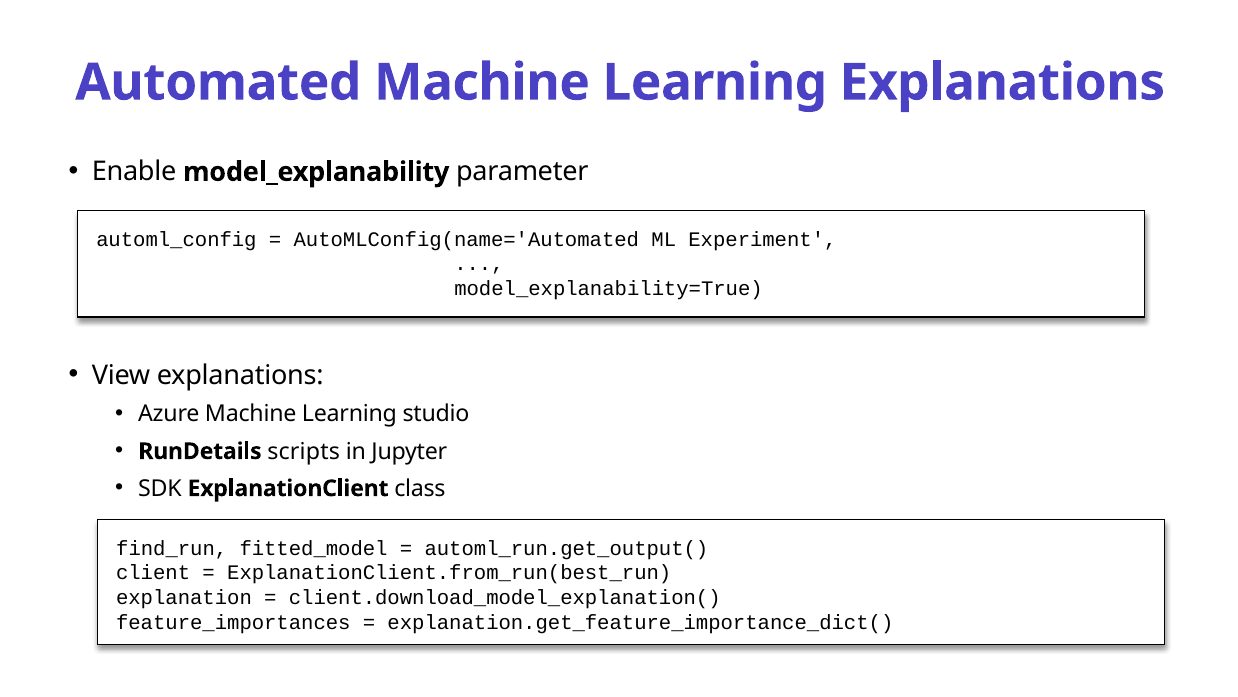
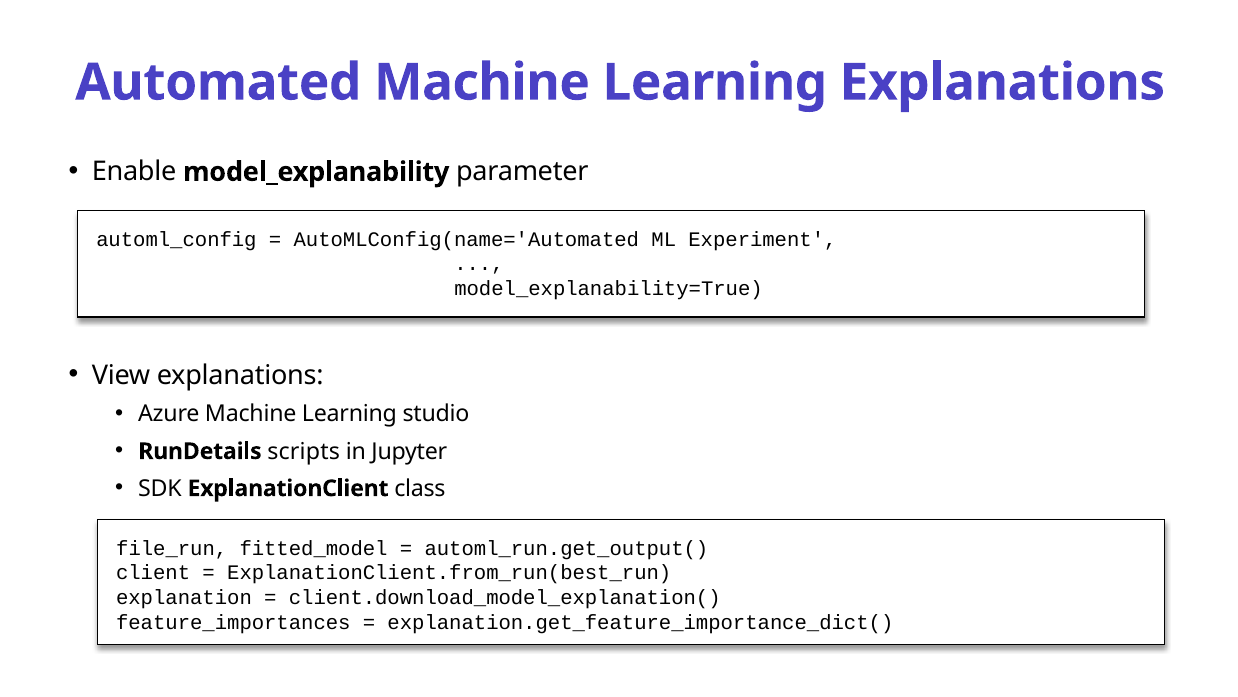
find_run: find_run -> file_run (172, 548)
